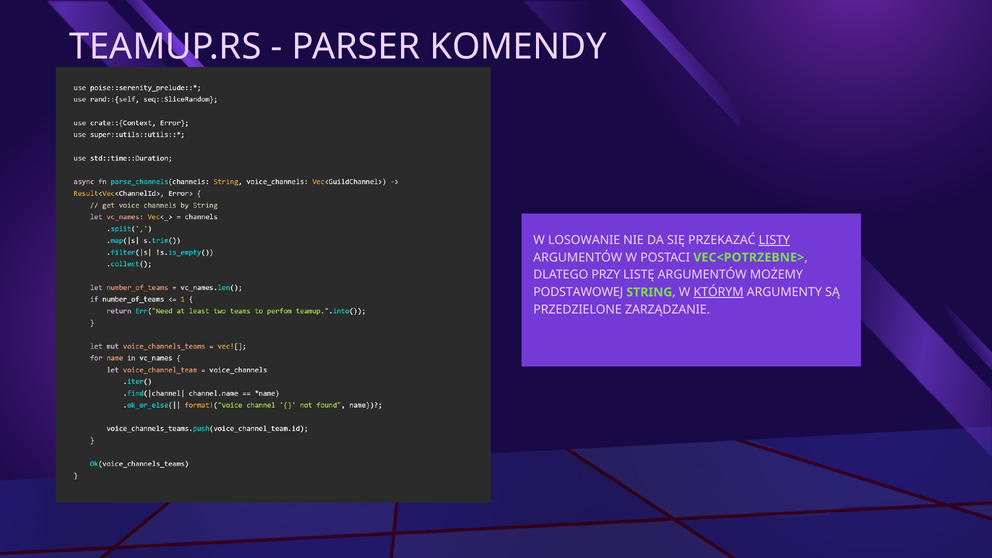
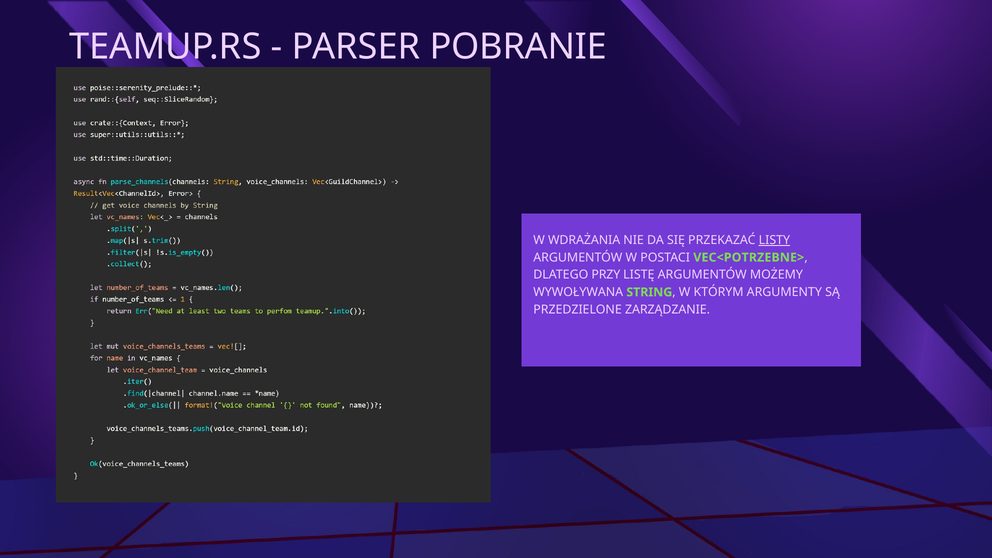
KOMENDY: KOMENDY -> POBRANIE (518, 47)
LOSOWANIE: LOSOWANIE -> WDRAŻANIA (584, 240)
PODSTAWOWEJ: PODSTAWOWEJ -> WYWOŁYWANA (578, 292)
KTÓRYM underline: present -> none (719, 292)
